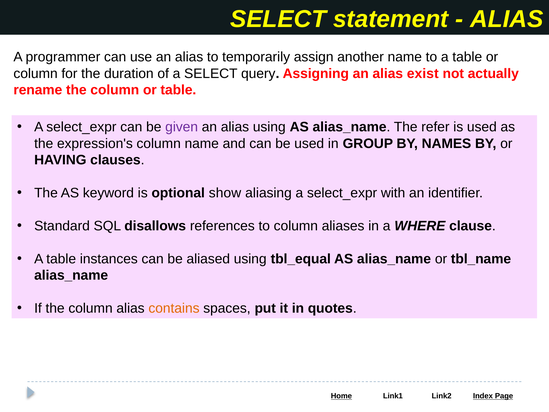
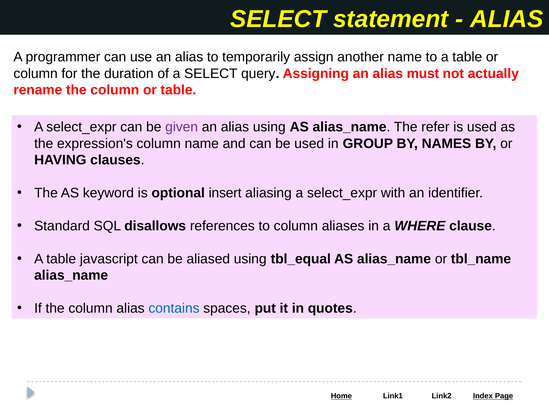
exist: exist -> must (423, 74)
show: show -> insert (225, 193)
instances: instances -> javascript (109, 259)
contains colour: orange -> blue (174, 308)
